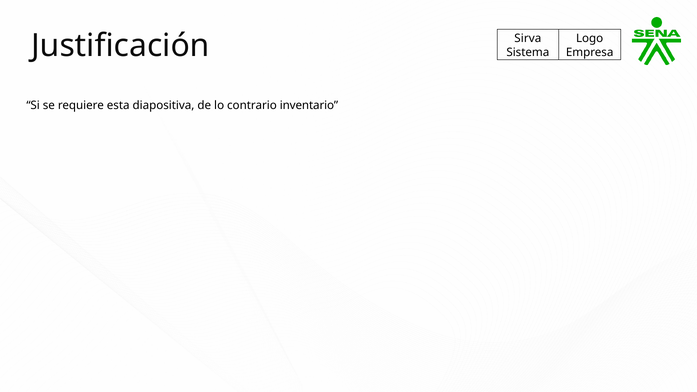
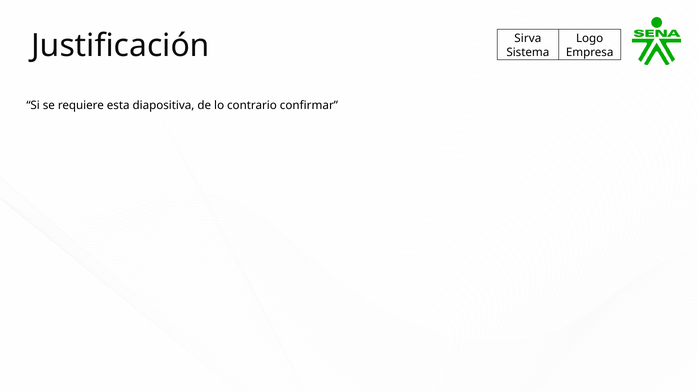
inventario: inventario -> confirmar (309, 106)
